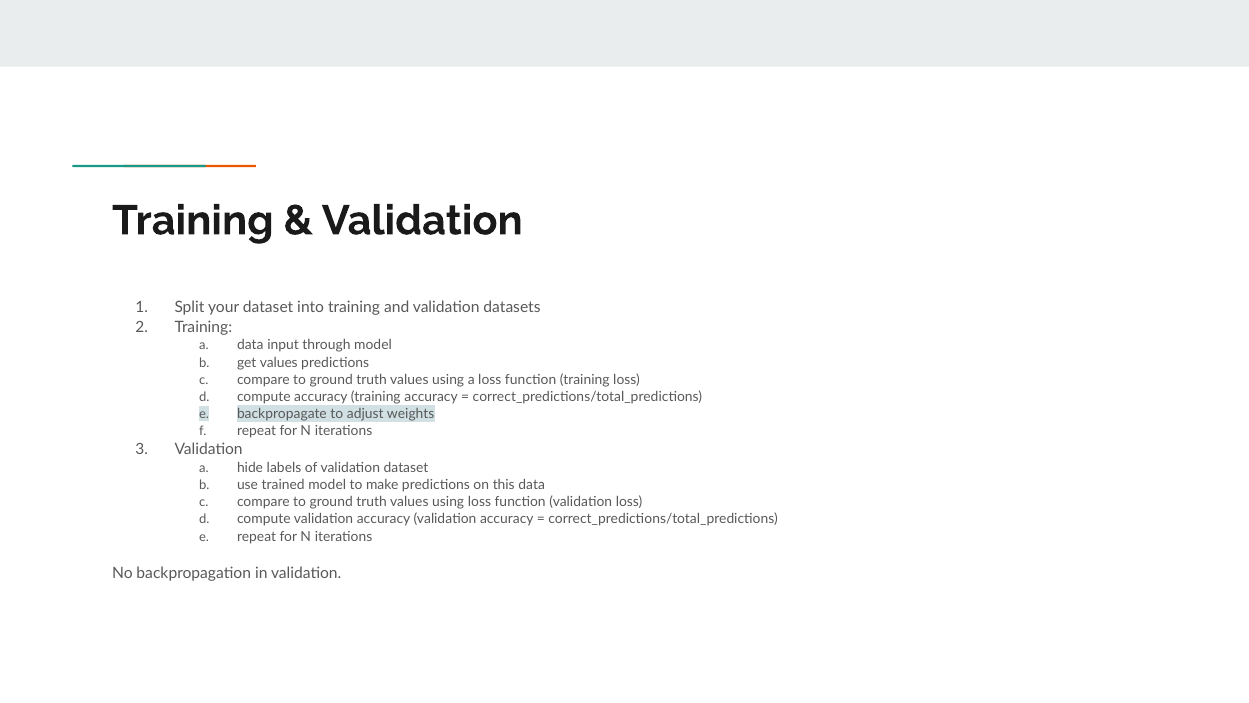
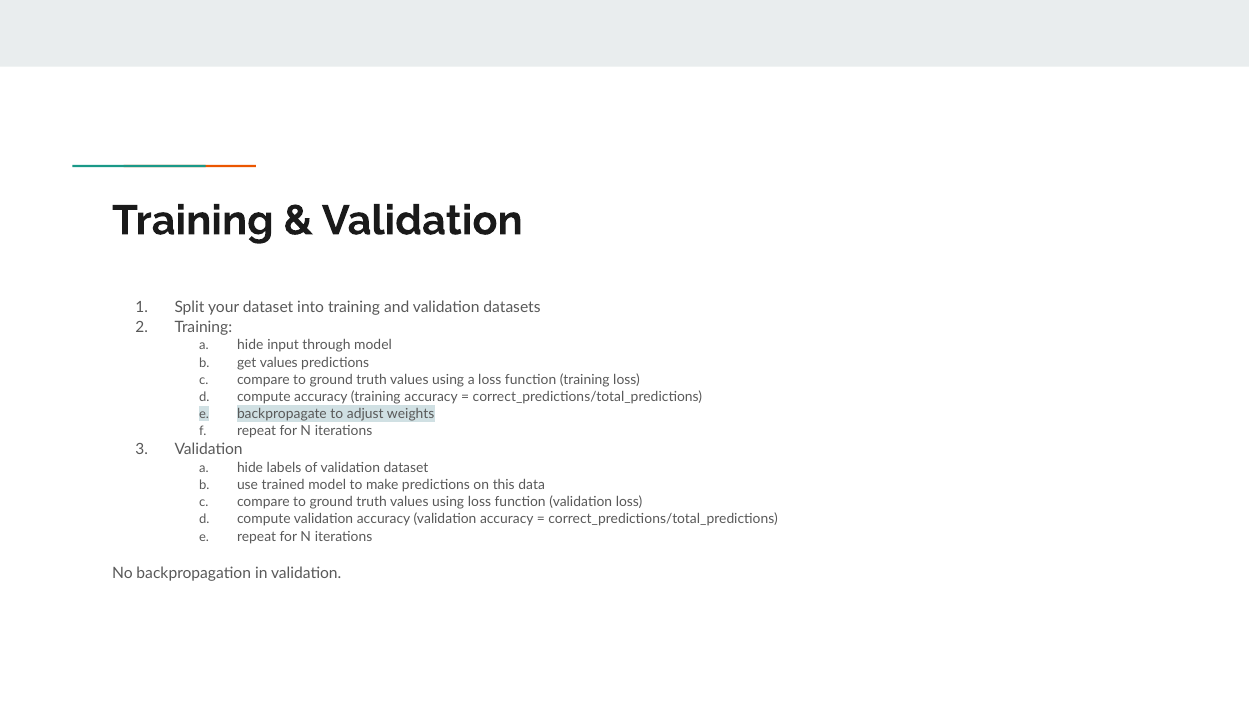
data: data -> hide (250, 345)
